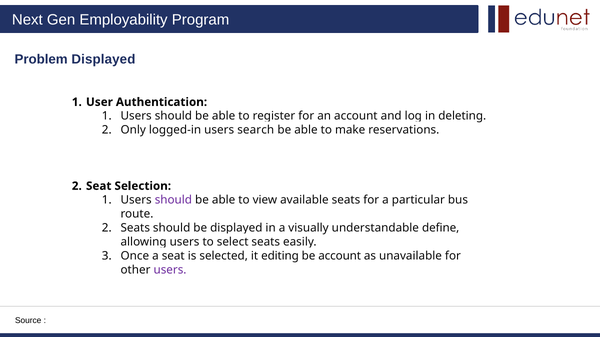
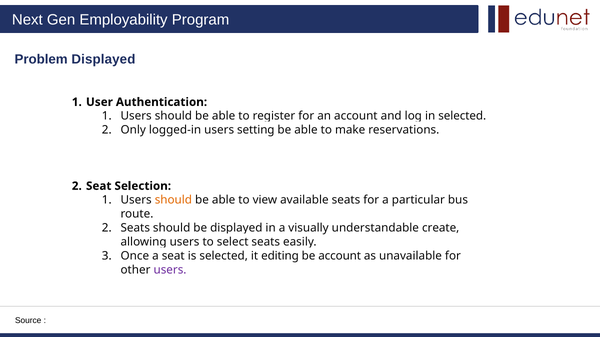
deleting: deleting -> selected (462, 116)
search: search -> setting (256, 130)
should colour: purple -> orange (173, 200)
define: define -> create (441, 228)
